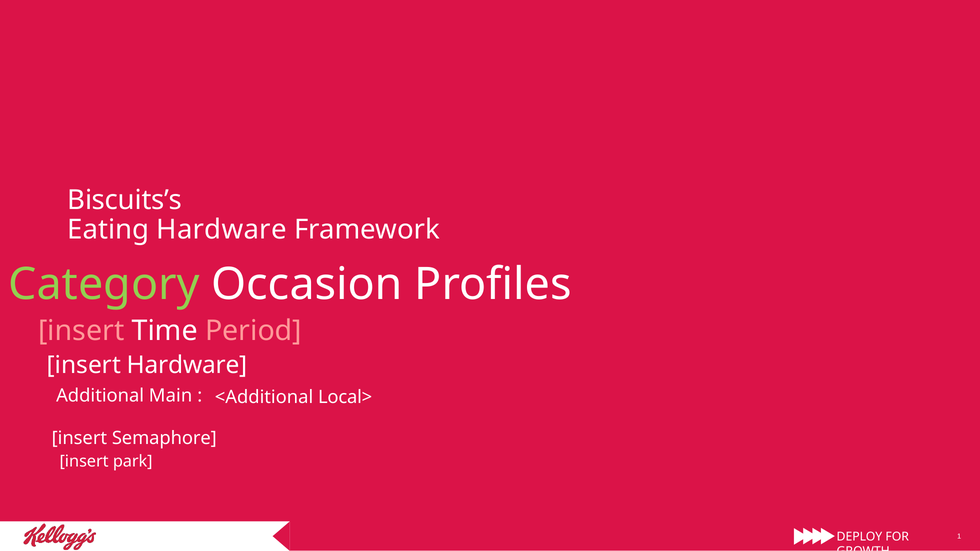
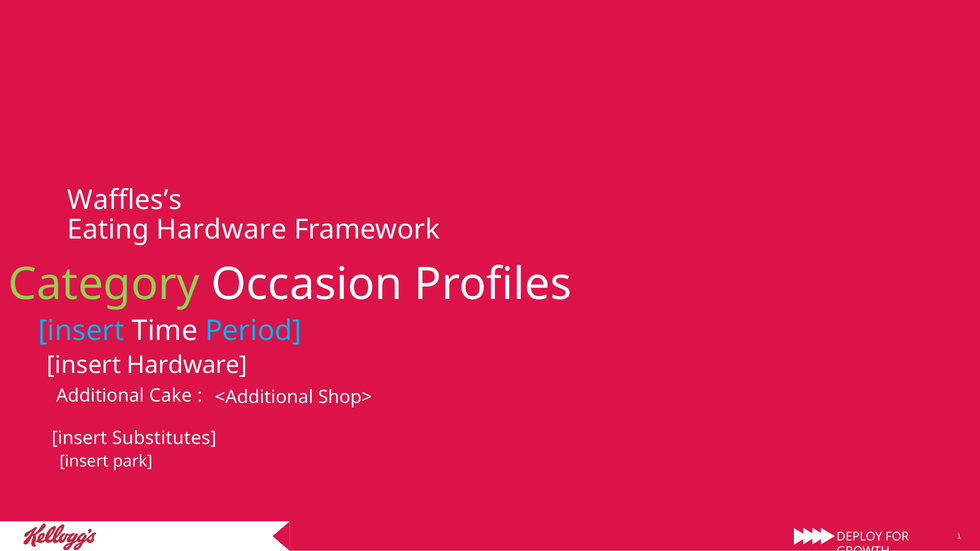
Biscuits’s: Biscuits’s -> Waffles’s (125, 200)
insert colour: pink -> light blue (81, 331)
Period colour: pink -> light blue (253, 331)
Main: Main -> Cake (171, 396)
Local>: Local> -> Shop> (345, 397)
Semaphore: Semaphore -> Substitutes (164, 438)
